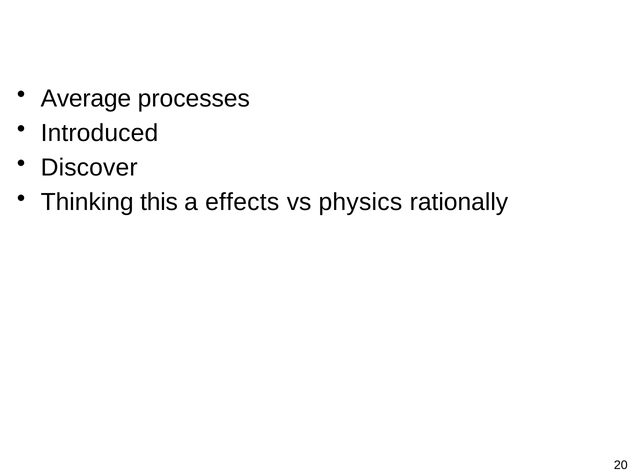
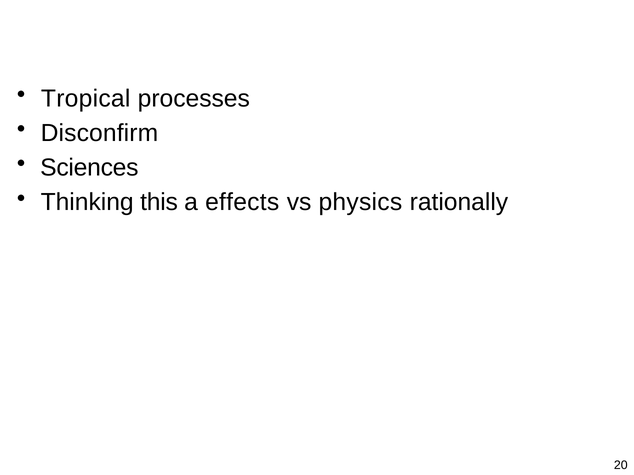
Average: Average -> Tropical (86, 99)
Introduced: Introduced -> Disconfirm (99, 133)
Discover: Discover -> Sciences (89, 168)
